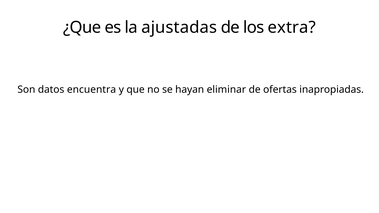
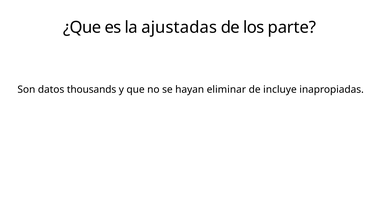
extra: extra -> parte (292, 27)
encuentra: encuentra -> thousands (92, 90)
ofertas: ofertas -> incluye (280, 90)
